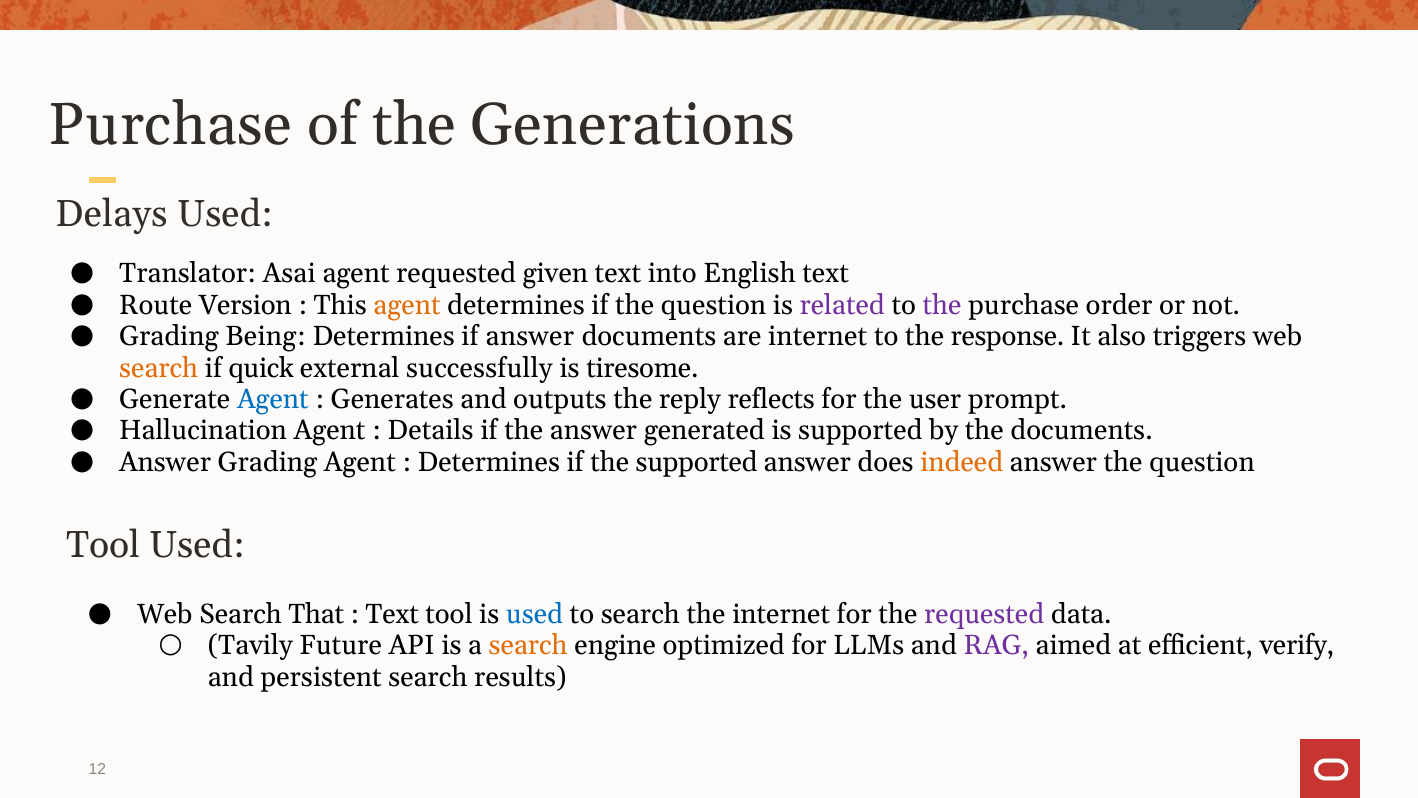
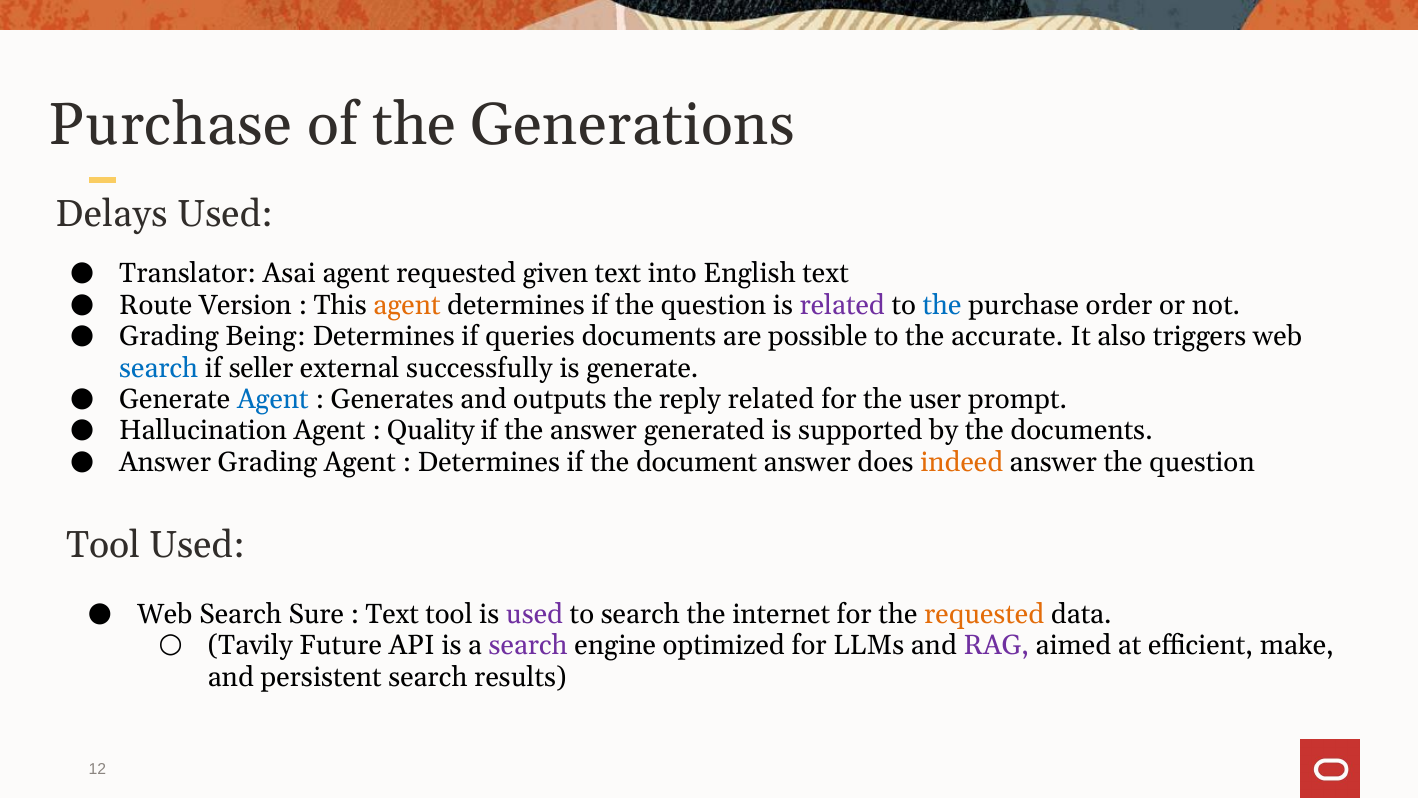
the colour: purple -> blue (942, 305)
if answer: answer -> queries (530, 336)
are internet: internet -> possible (818, 336)
response: response -> accurate (1007, 336)
search colour: orange -> blue (159, 368)
quick: quick -> seller (261, 368)
is tiresome: tiresome -> generate (642, 368)
reply reflects: reflects -> related (771, 399)
Details: Details -> Quality (431, 431)
the supported: supported -> document (697, 462)
That: That -> Sure (316, 614)
used colour: blue -> purple (534, 614)
requested colour: purple -> orange (984, 614)
search colour: orange -> purple (528, 646)
verify: verify -> make (1297, 646)
